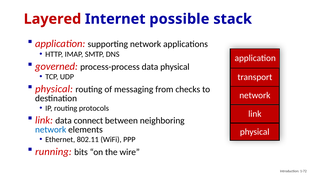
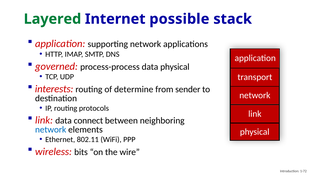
Layered colour: red -> green (52, 19)
physical: physical -> interests (54, 89)
messaging: messaging -> determine (134, 89)
checks: checks -> sender (188, 89)
running: running -> wireless (53, 152)
